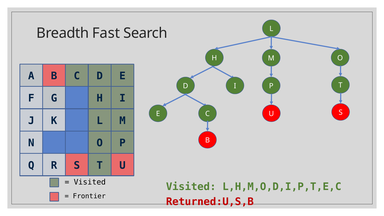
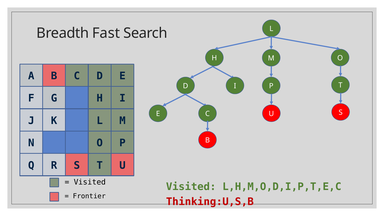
Returned:U,S,B: Returned:U,S,B -> Thinking:U,S,B (210, 202)
